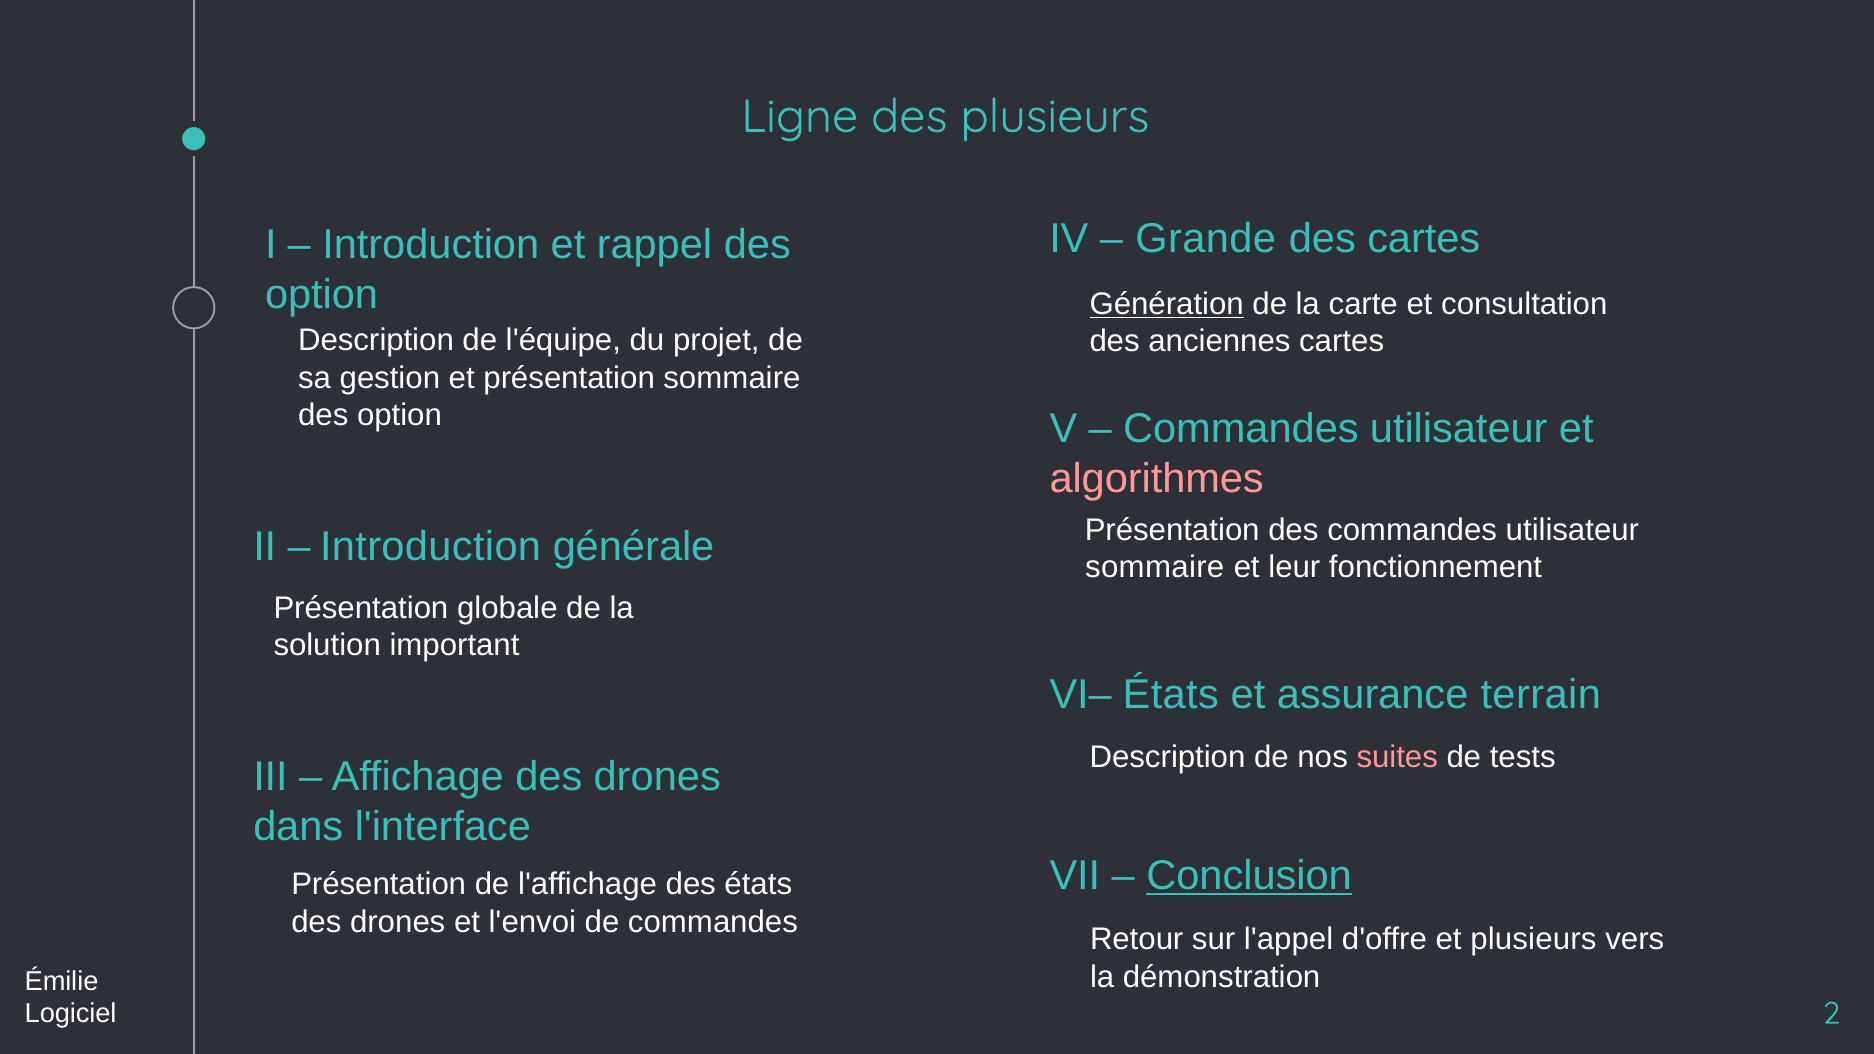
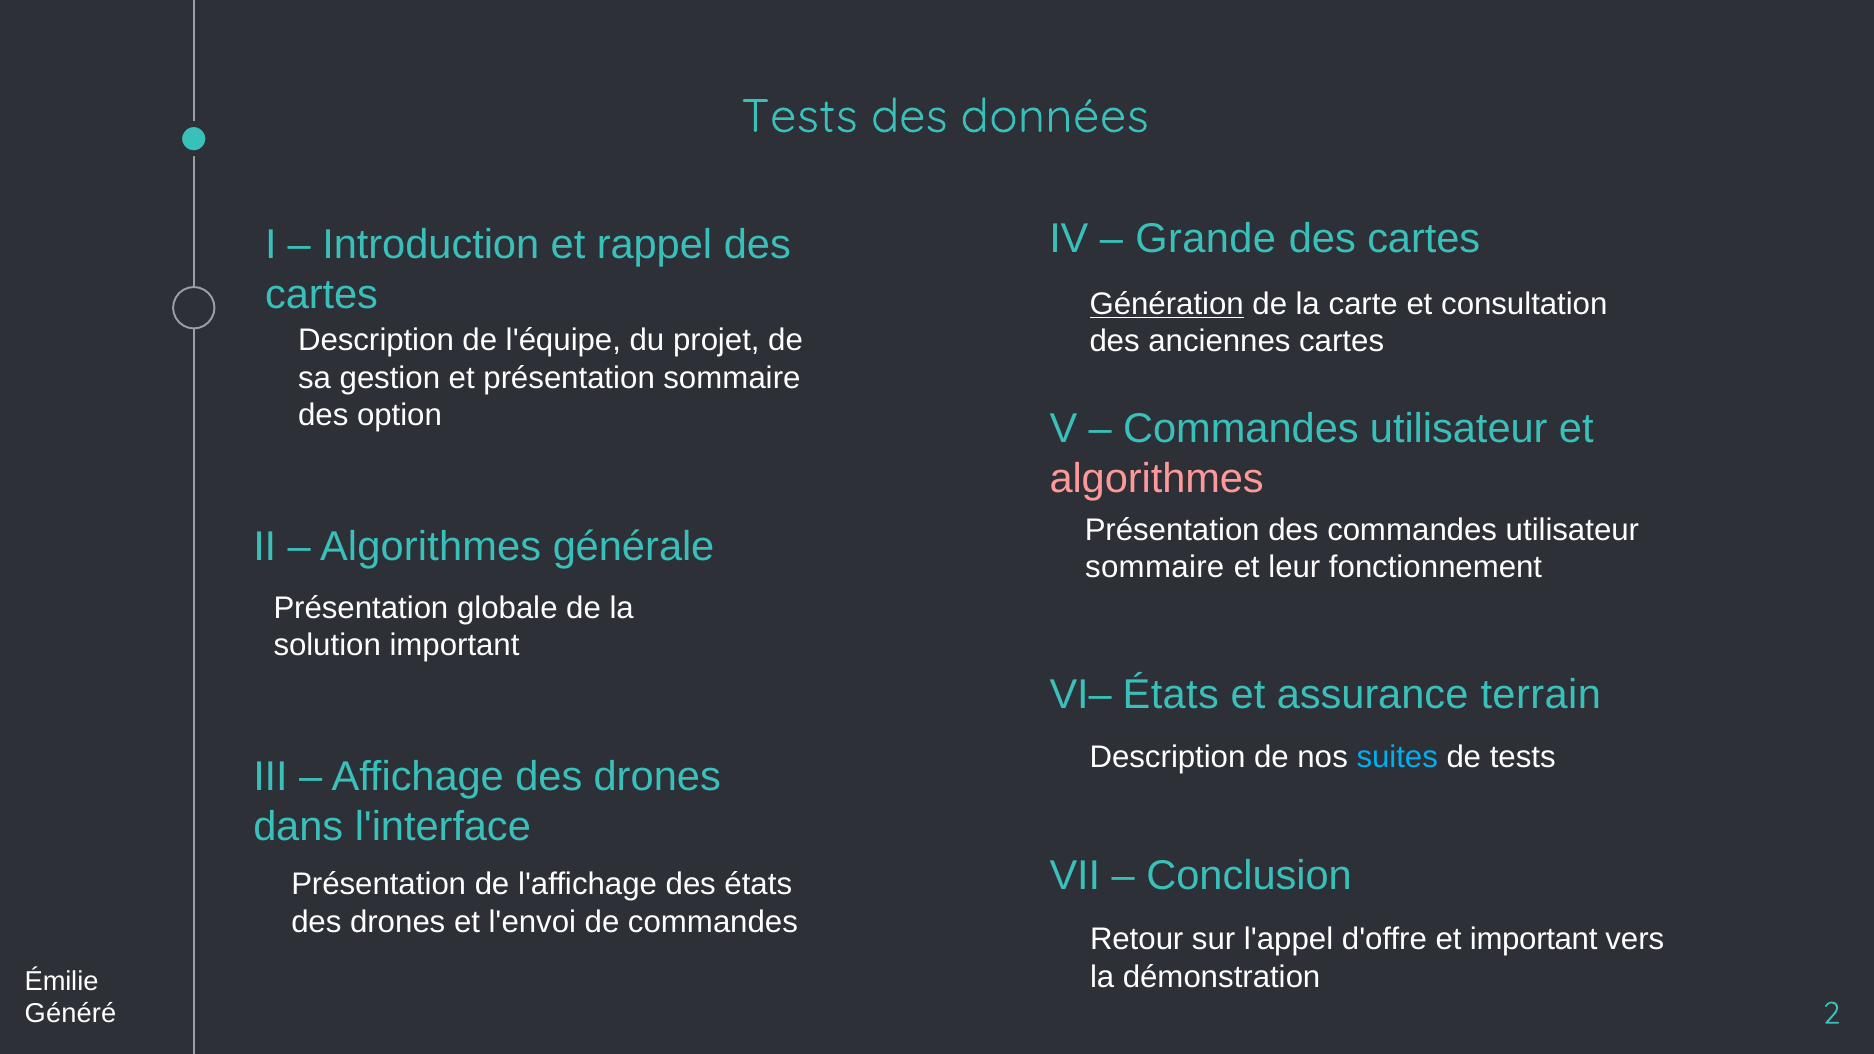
Ligne: Ligne -> Tests (799, 117)
des plusieurs: plusieurs -> données (1055, 117)
option: option -> cartes (322, 295)
Introduction: Introduction -> Algorithmes (431, 546)
suites colour: pink -> light blue (1397, 757)
Conclusion underline: present -> none (1249, 876)
et plusieurs: plusieurs -> important (1534, 940)
Logiciel: Logiciel -> Généré (70, 1014)
